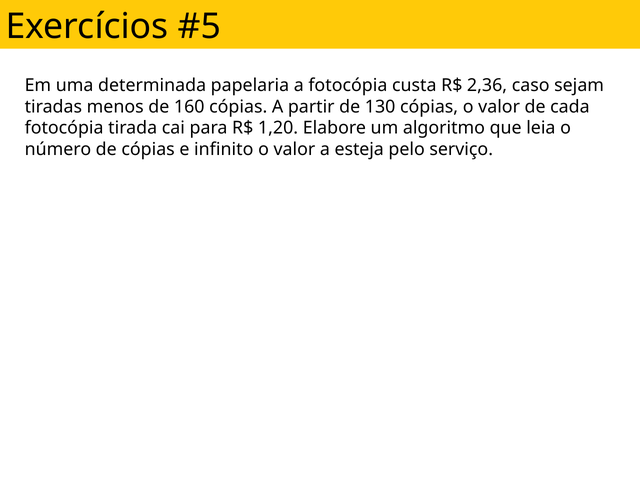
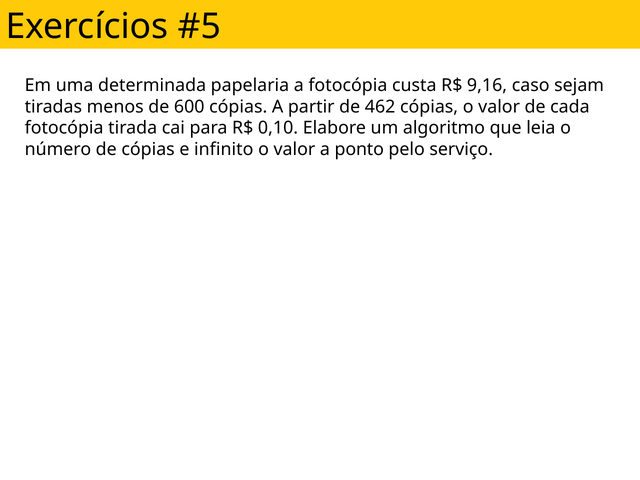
2,36: 2,36 -> 9,16 (487, 85)
160: 160 -> 600 (189, 107)
130: 130 -> 462 (380, 107)
1,20: 1,20 -> 0,10 (278, 128)
esteja: esteja -> ponto (359, 149)
